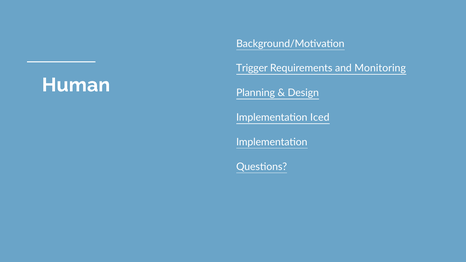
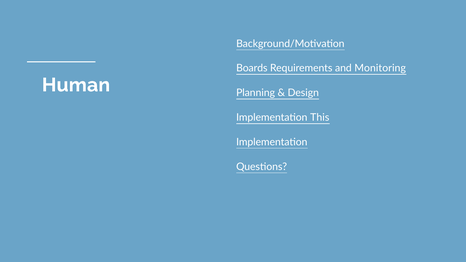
Trigger: Trigger -> Boards (252, 68)
Iced: Iced -> This (320, 118)
